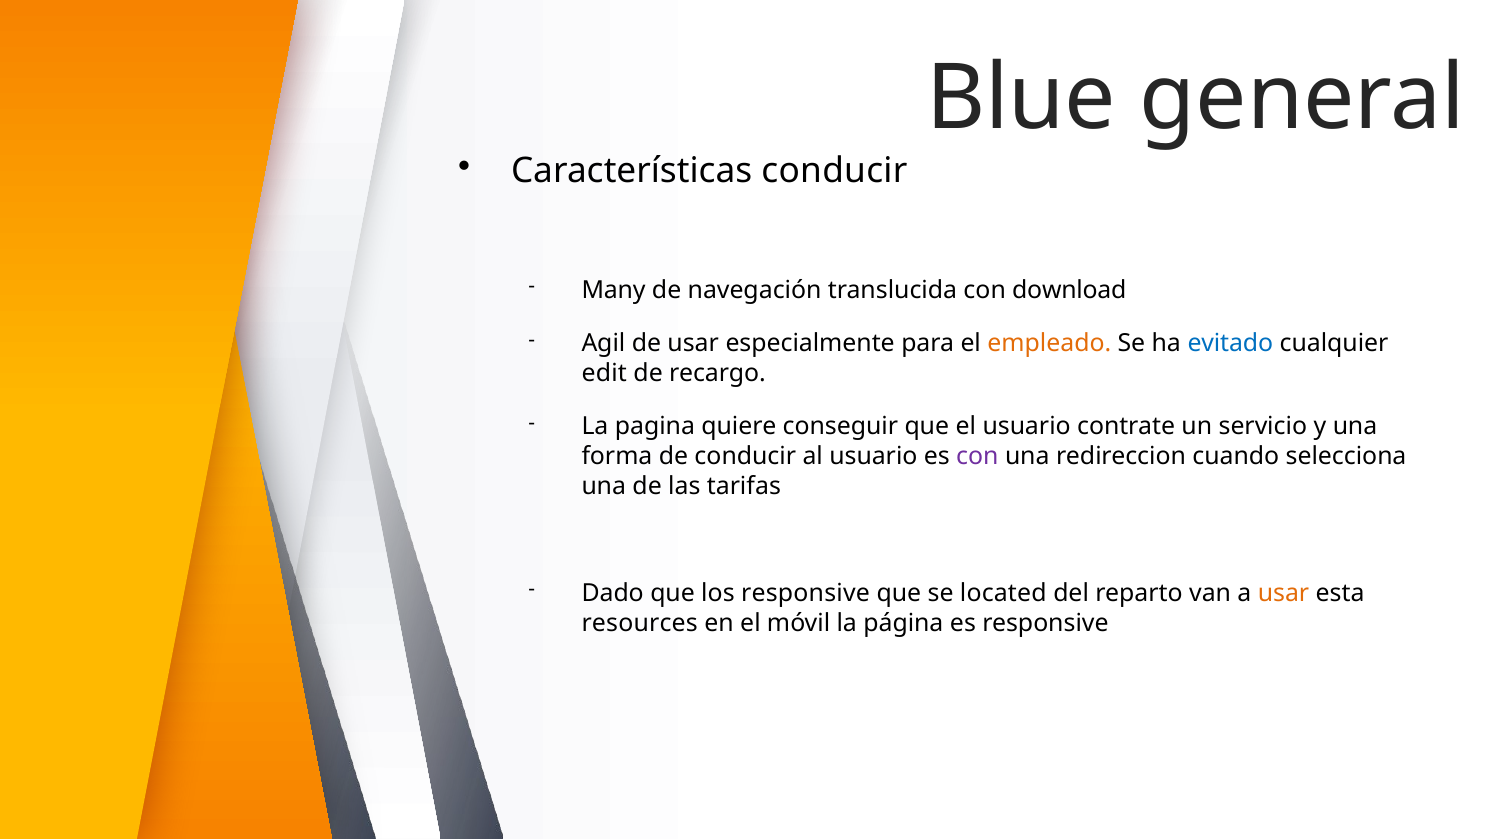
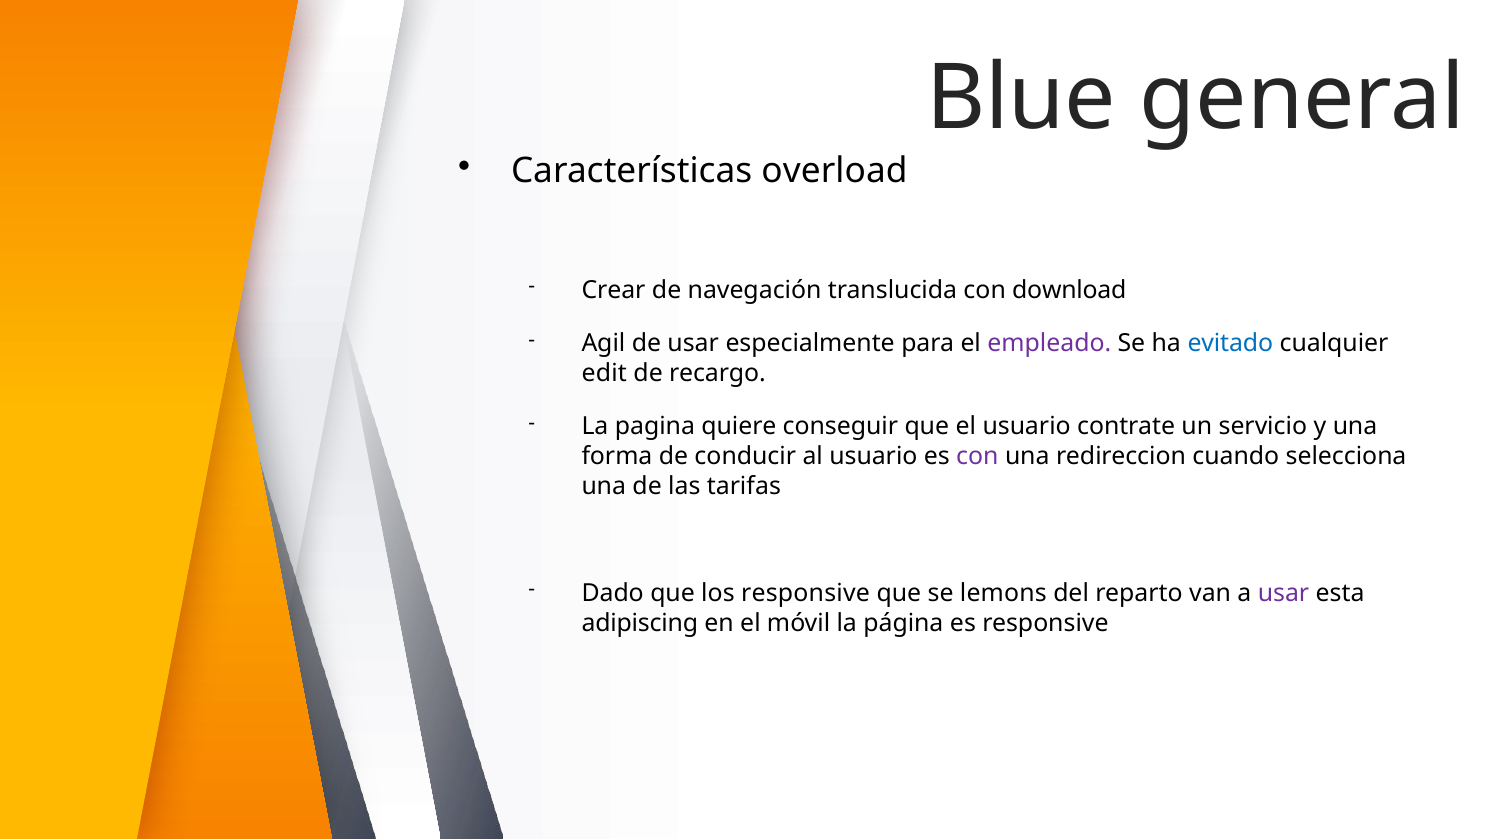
Características conducir: conducir -> overload (835, 170)
Many: Many -> Crear (614, 290)
empleado colour: orange -> purple (1049, 344)
located: located -> lemons (1003, 593)
usar colour: orange -> purple (1284, 593)
resources: resources -> adipiscing (640, 623)
